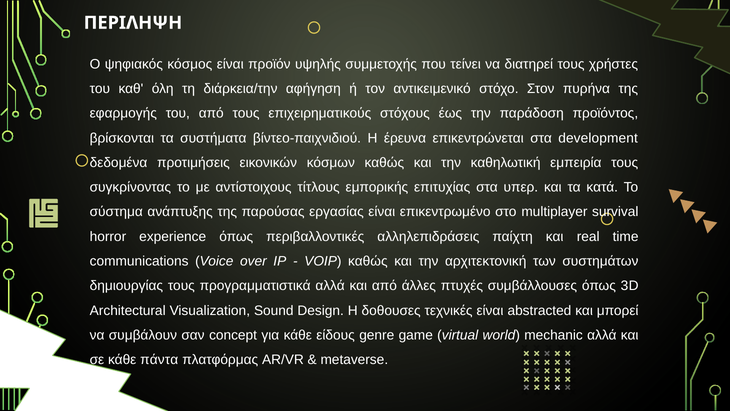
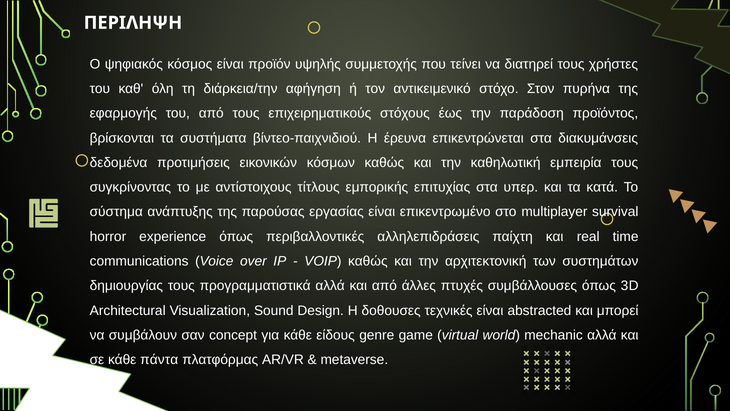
development: development -> διακυμάνσεις (598, 138)
